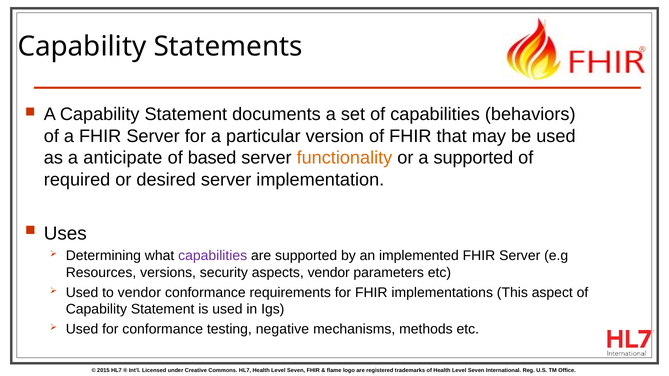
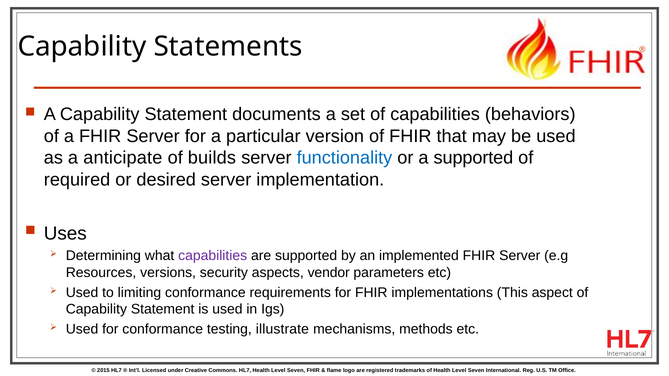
based: based -> builds (212, 158)
functionality colour: orange -> blue (344, 158)
to vendor: vendor -> limiting (139, 293)
negative: negative -> illustrate (282, 329)
